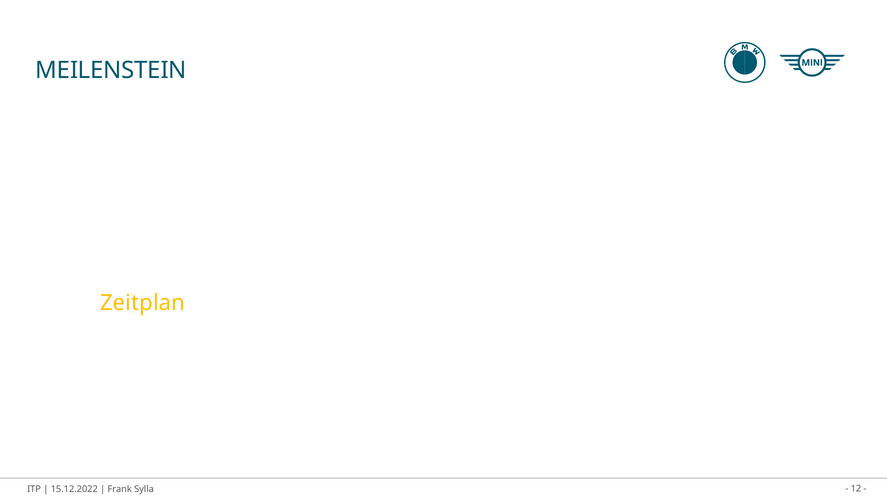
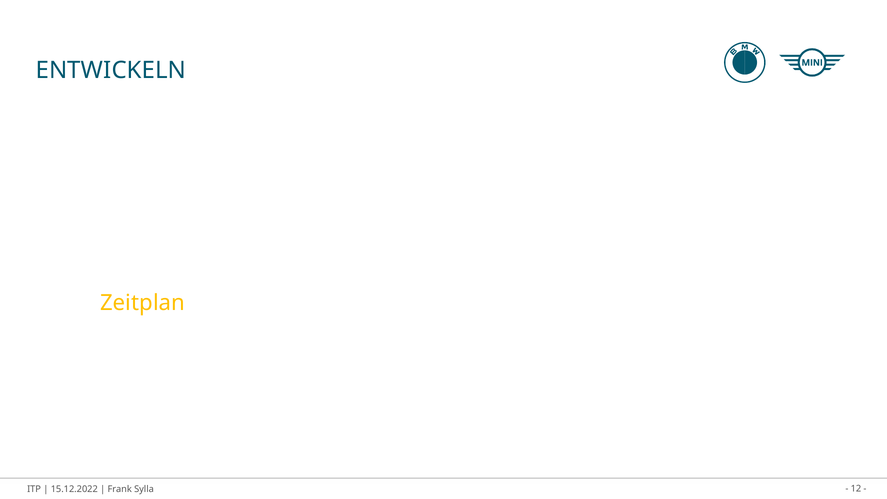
MEILENSTEIN: MEILENSTEIN -> ENTWICKELN (111, 70)
